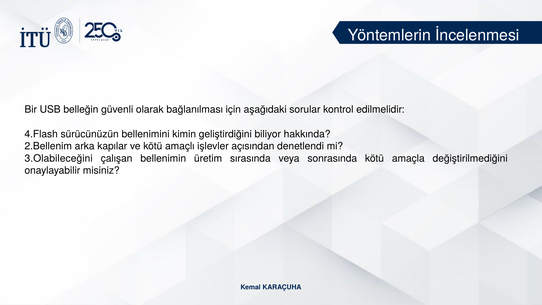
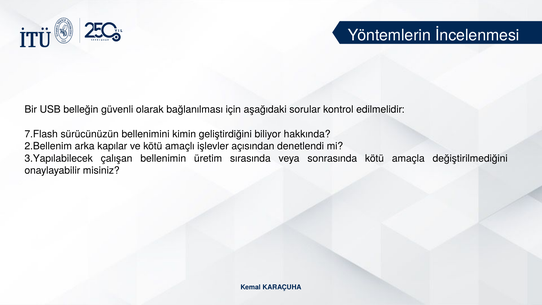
4.Flash: 4.Flash -> 7.Flash (41, 134)
3.Olabileceğini: 3.Olabileceğini -> 3.Yapılabilecek (59, 158)
